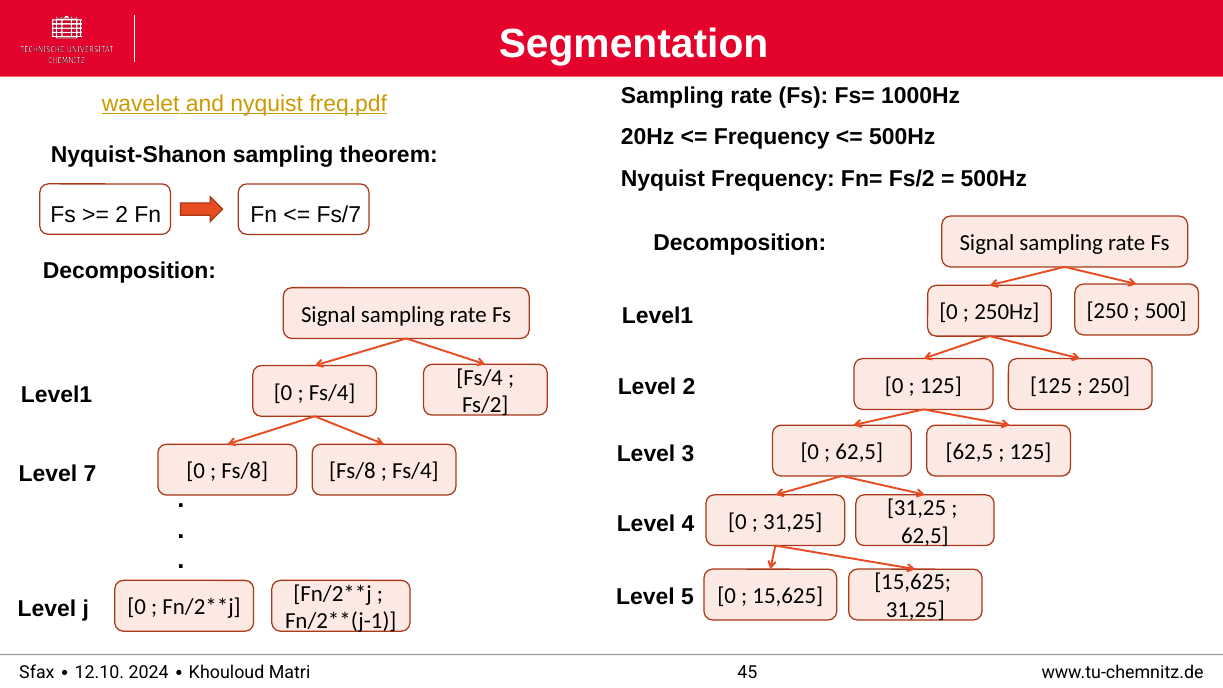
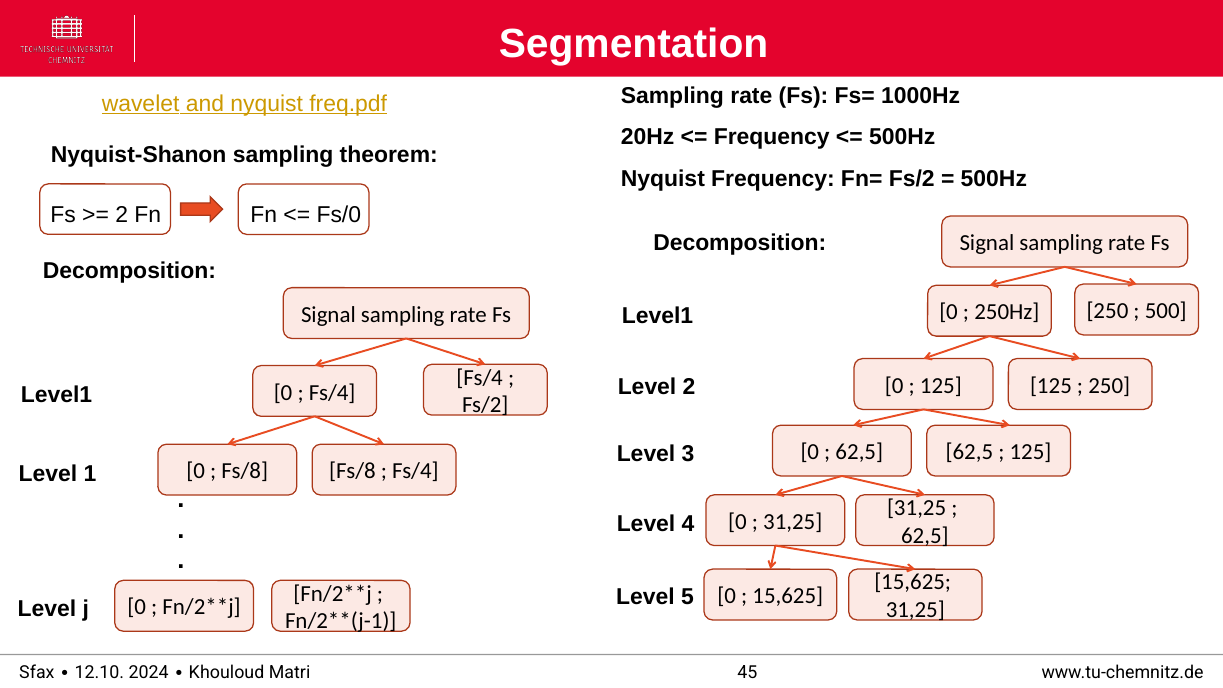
Fs/7: Fs/7 -> Fs/0 (339, 215)
7: 7 -> 1 (90, 474)
